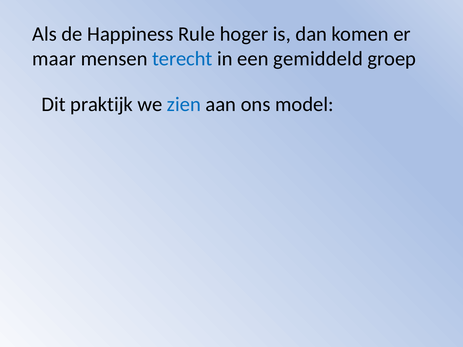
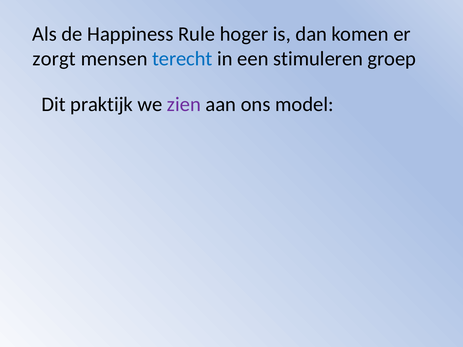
maar: maar -> zorgt (54, 59)
gemiddeld: gemiddeld -> stimuleren (318, 59)
zien colour: blue -> purple (184, 104)
